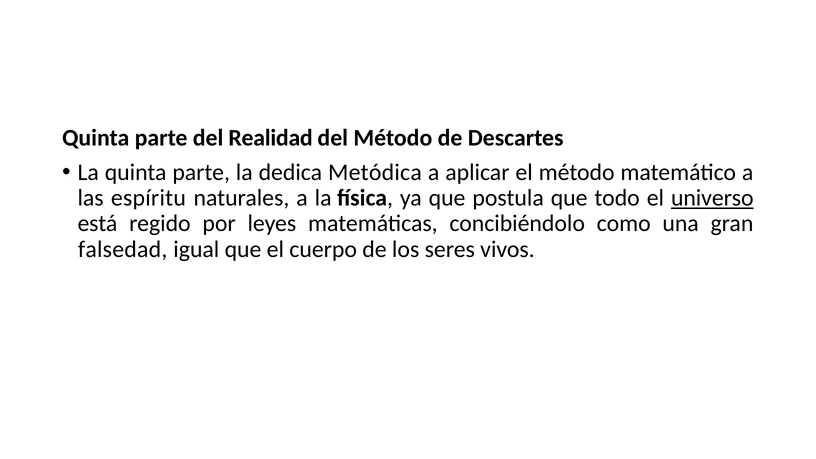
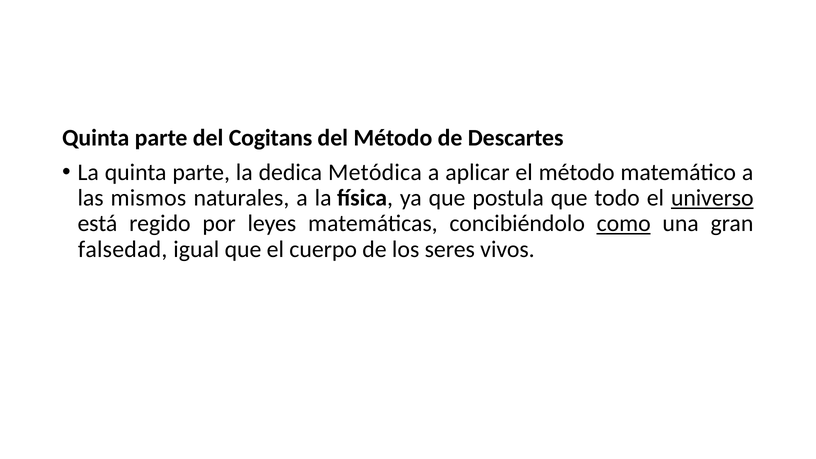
Realidad: Realidad -> Cogitans (271, 138)
espíritu: espíritu -> mismos (148, 198)
como underline: none -> present (624, 224)
